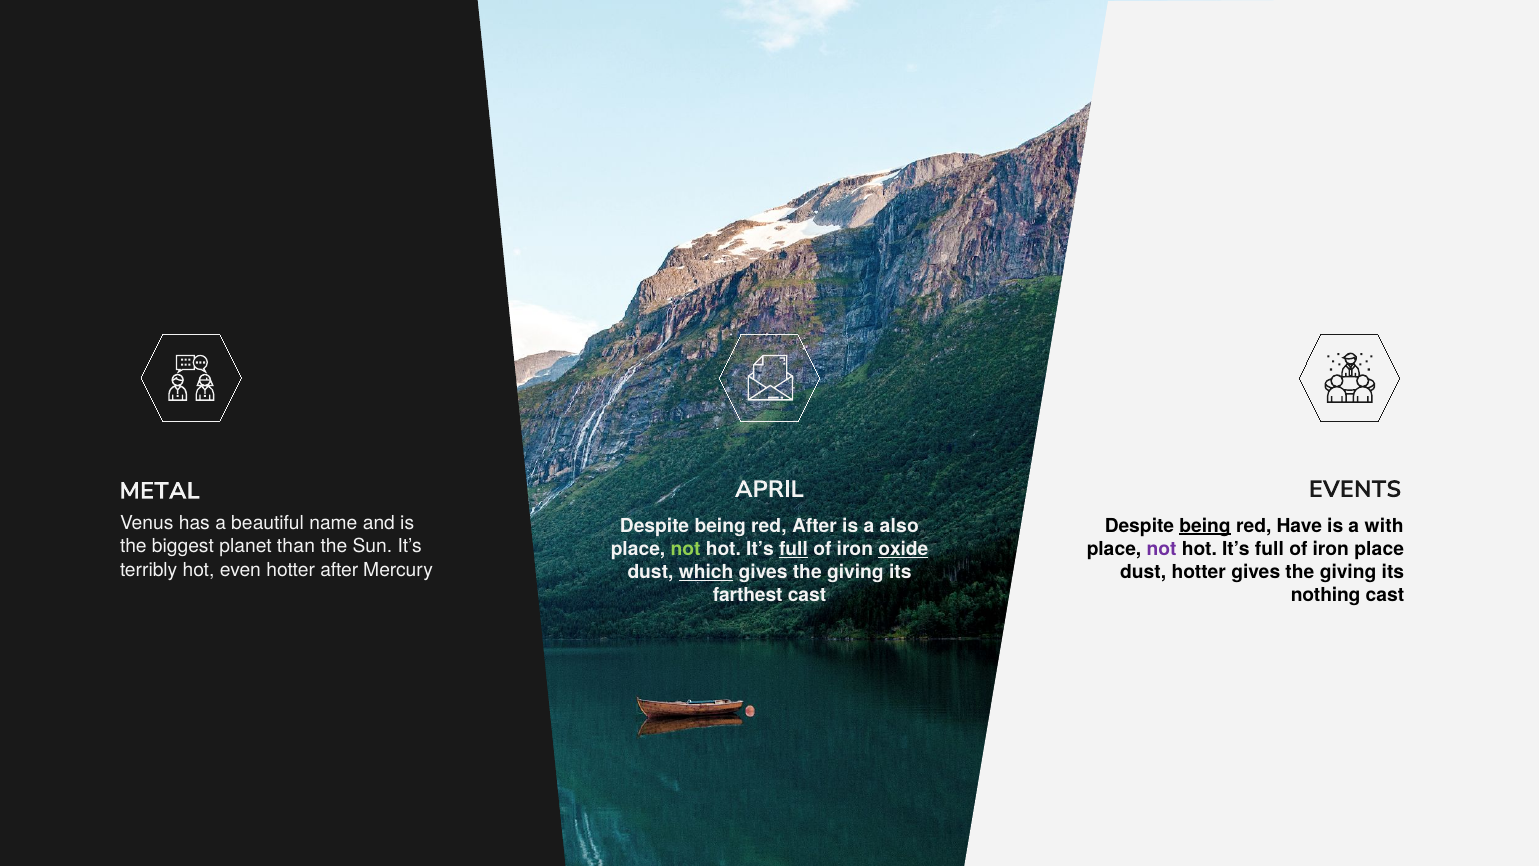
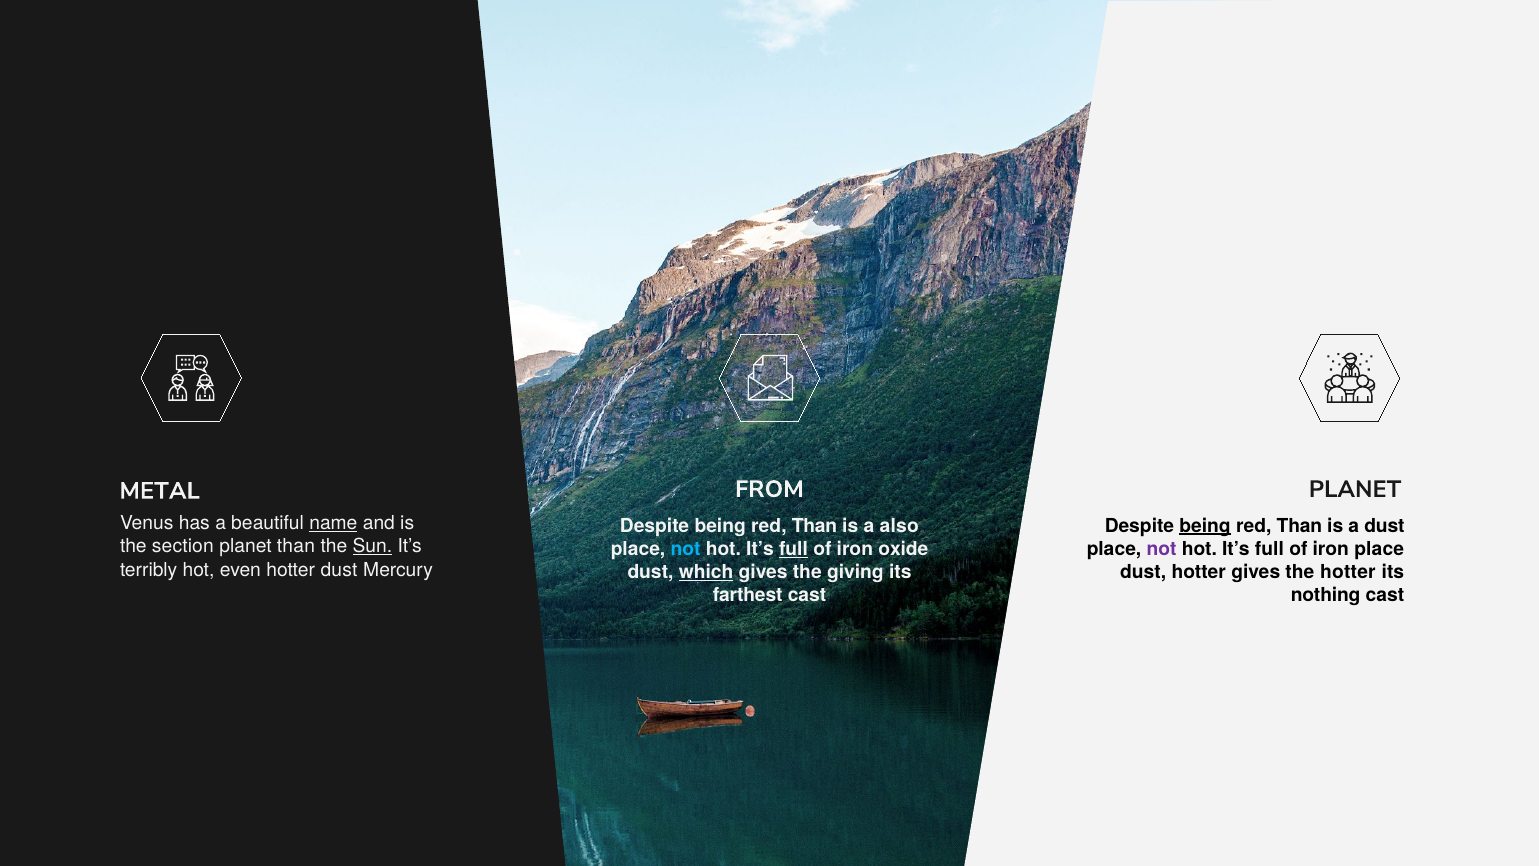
APRIL: APRIL -> FROM (769, 489)
EVENTS: EVENTS -> PLANET (1355, 489)
name underline: none -> present (333, 523)
After: After -> Than (815, 526)
Have: Have -> Than (1299, 526)
a with: with -> dust (1384, 526)
biggest: biggest -> section (183, 546)
Sun underline: none -> present (372, 546)
not colour: light green -> light blue (686, 549)
oxide underline: present -> none (903, 549)
hotter after: after -> dust (339, 570)
giving: giving -> hotter (1348, 572)
